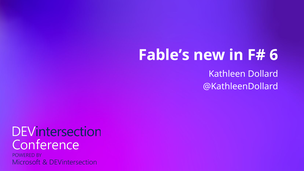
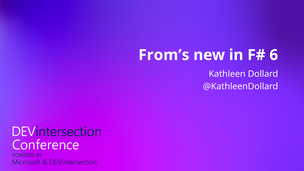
Fable’s: Fable’s -> From’s (164, 55)
